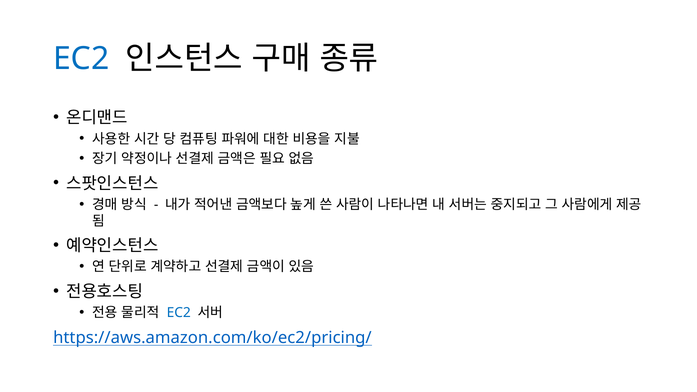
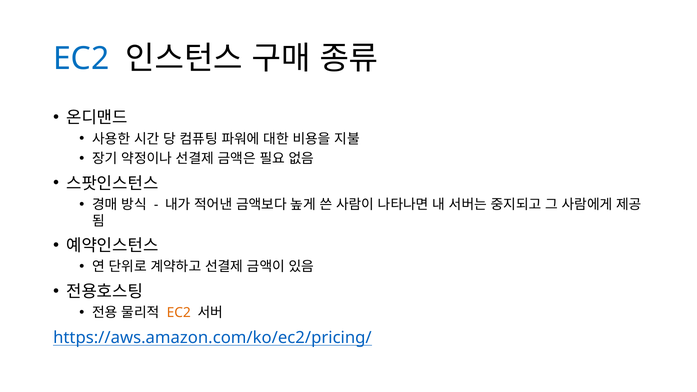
EC2 colour: blue -> orange (179, 313)
